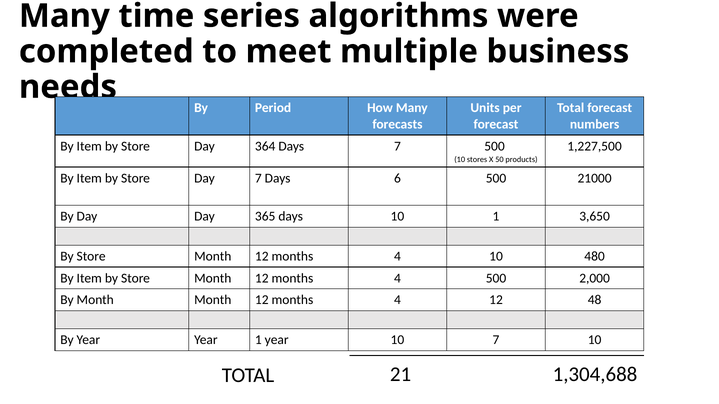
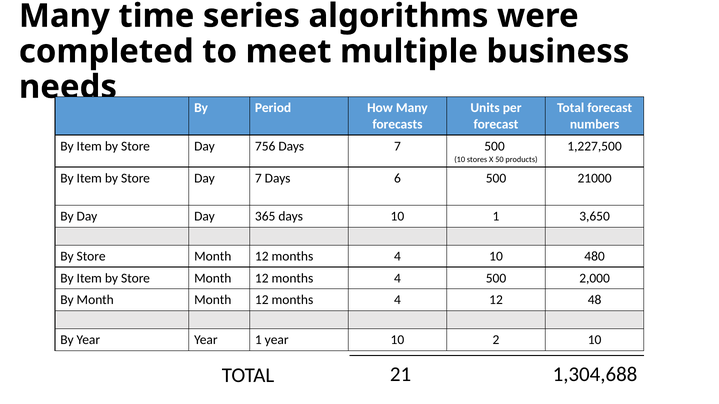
364: 364 -> 756 (265, 146)
10 7: 7 -> 2 (496, 340)
